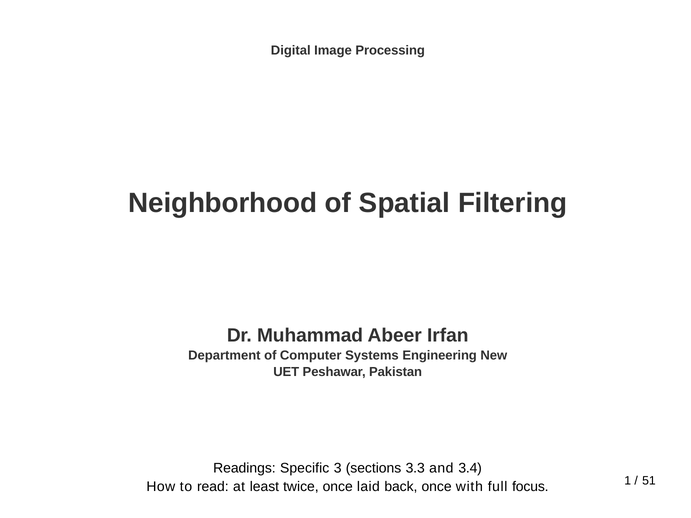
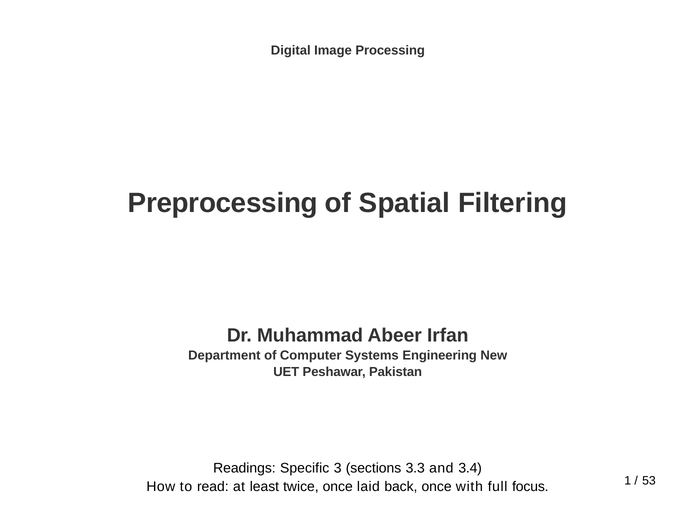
Neighborhood: Neighborhood -> Preprocessing (223, 203)
51: 51 -> 53 (649, 481)
